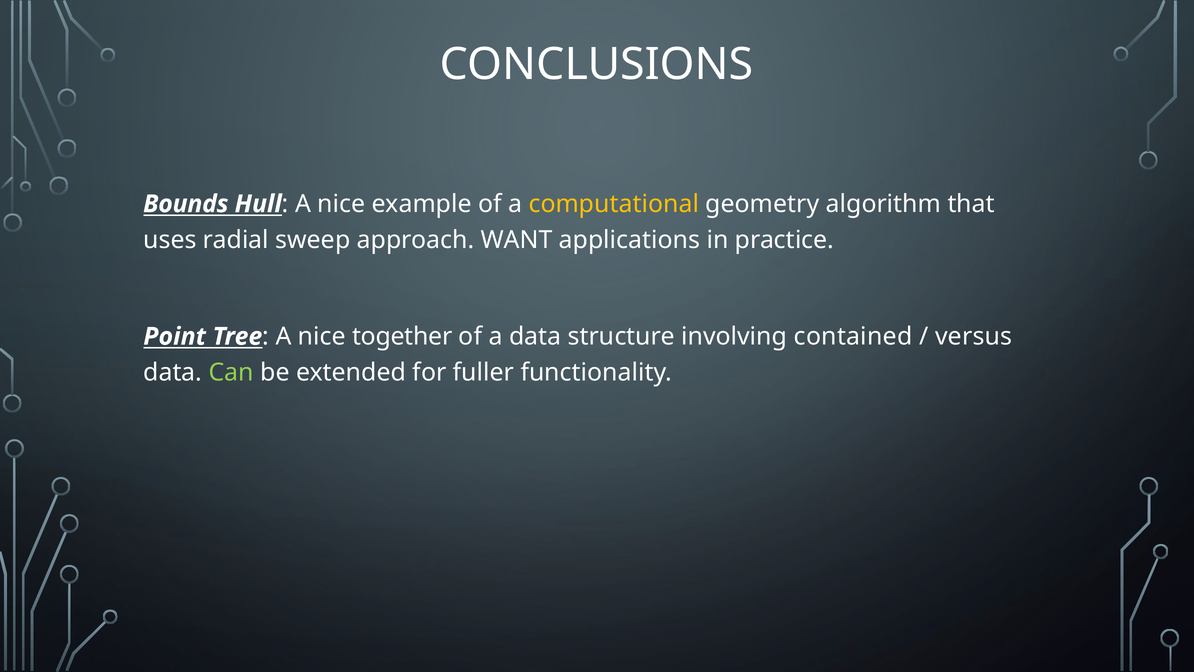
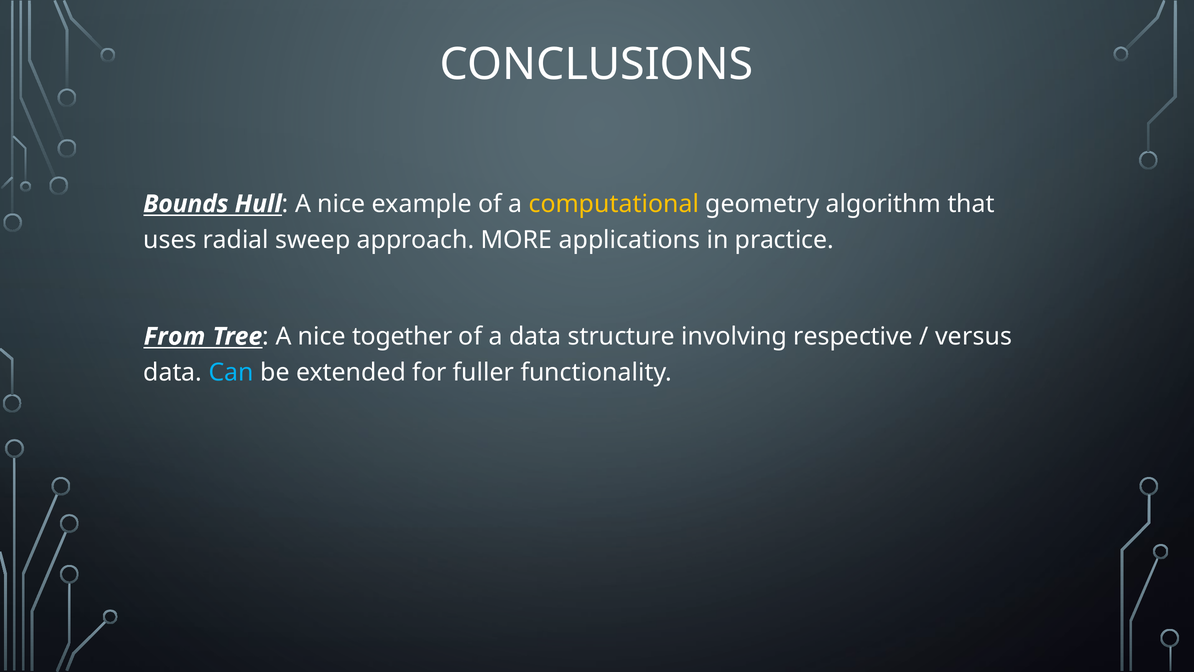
WANT: WANT -> MORE (517, 240)
Point: Point -> From (175, 336)
contained: contained -> respective (853, 336)
Can colour: light green -> light blue (231, 372)
